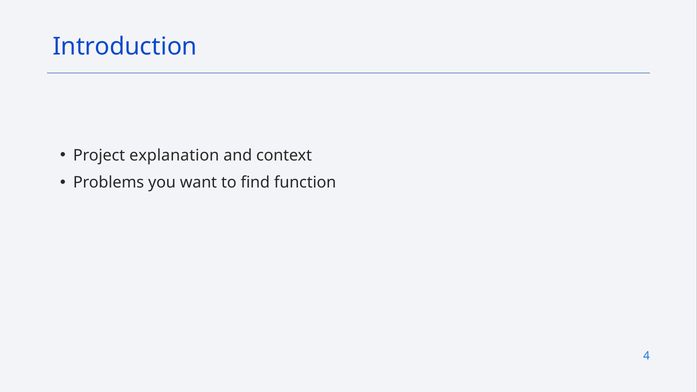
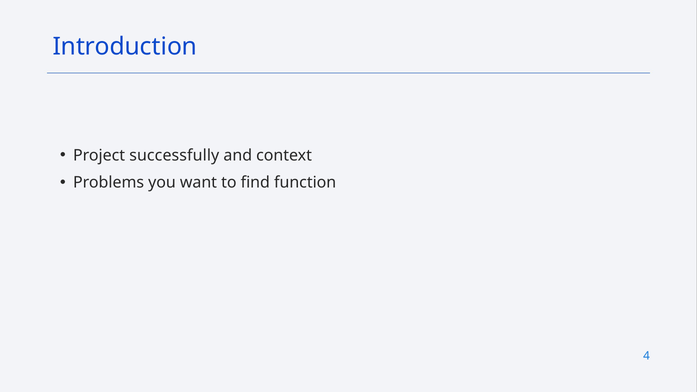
explanation: explanation -> successfully (174, 155)
